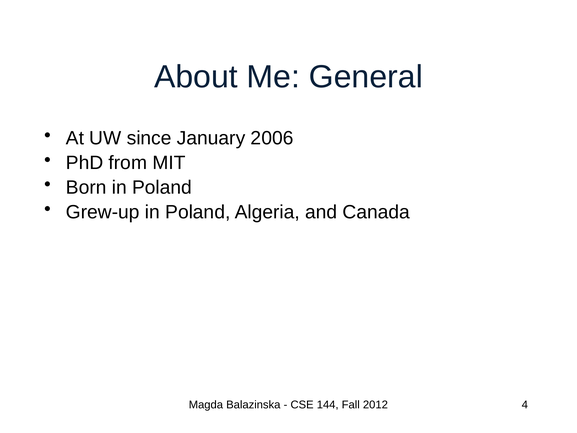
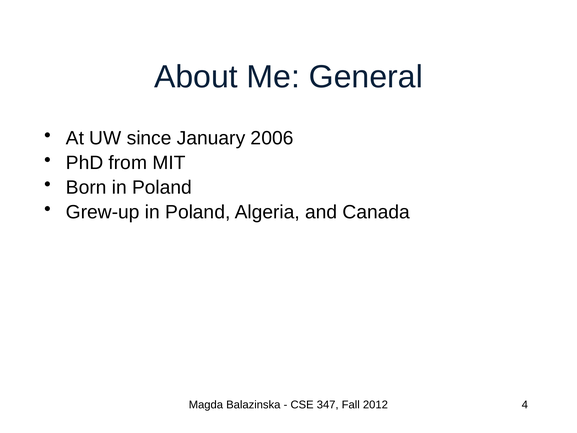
144: 144 -> 347 (328, 405)
